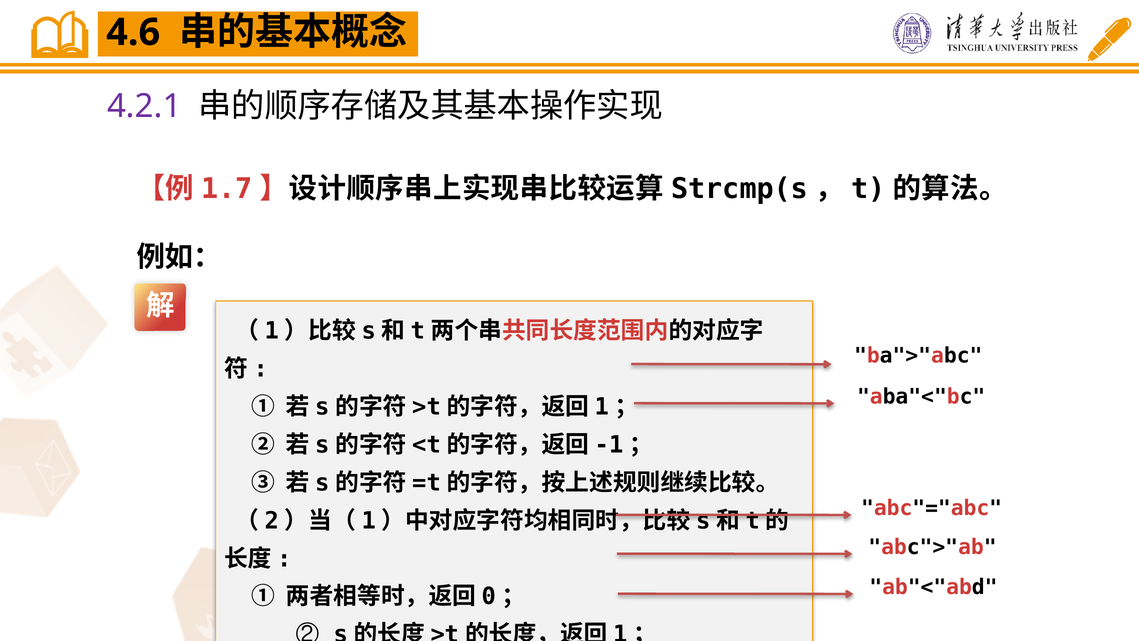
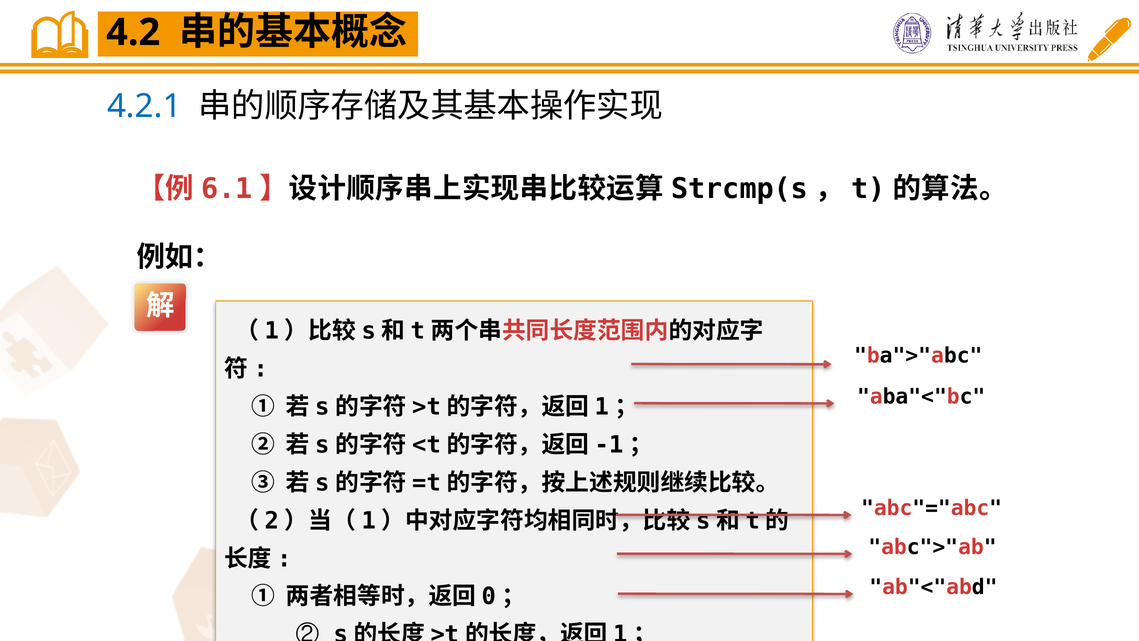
4.6: 4.6 -> 4.2 (133, 32)
4.2.1 colour: purple -> blue (144, 106)
1.7: 1.7 -> 6.1 (227, 189)
